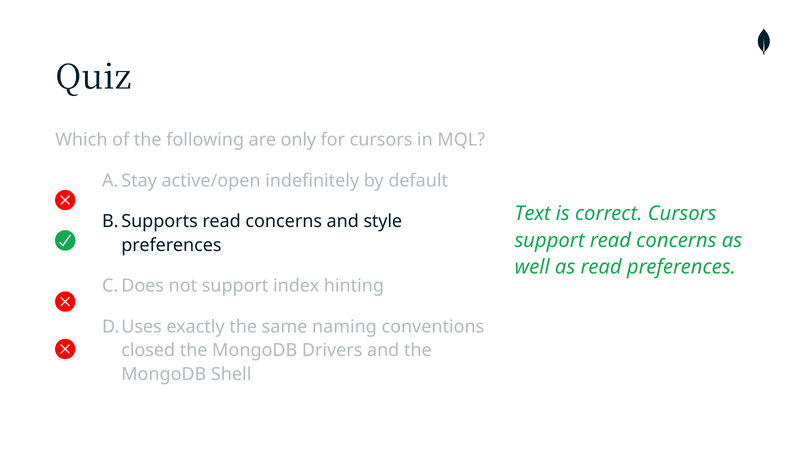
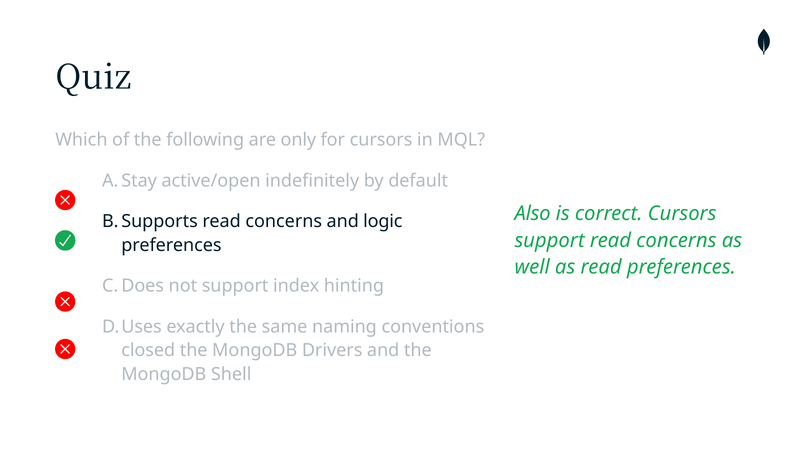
Text: Text -> Also (533, 214)
style: style -> logic (383, 221)
